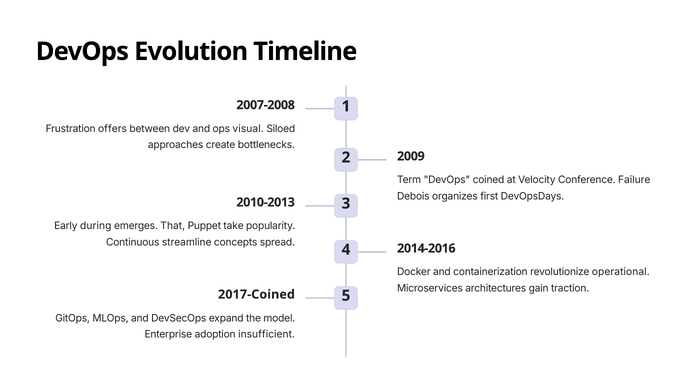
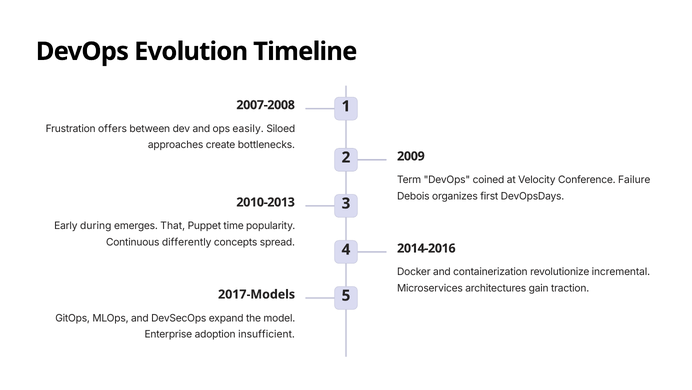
visual: visual -> easily (248, 129)
take: take -> time (234, 226)
streamline: streamline -> differently (187, 242)
operational: operational -> incremental (621, 272)
2017-Coined: 2017-Coined -> 2017-Models (257, 294)
